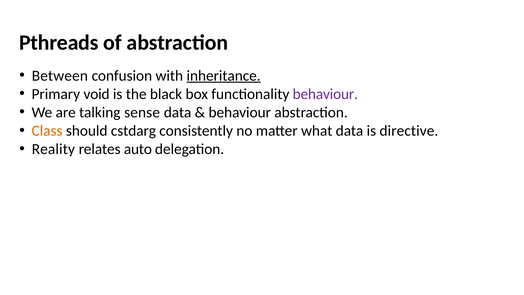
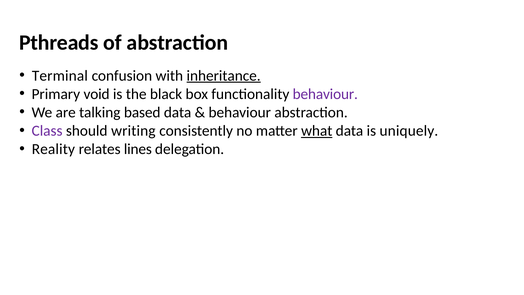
Between: Between -> Terminal (60, 76)
sense: sense -> based (142, 112)
Class colour: orange -> purple (47, 131)
cstdarg: cstdarg -> writing (133, 131)
what underline: none -> present (317, 131)
directive: directive -> uniquely (409, 131)
auto: auto -> lines (138, 149)
